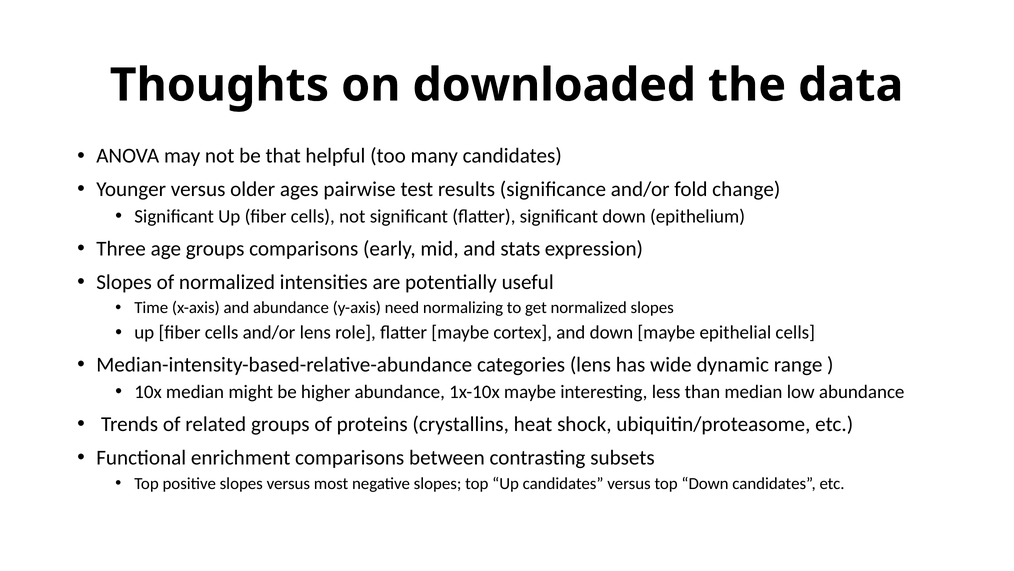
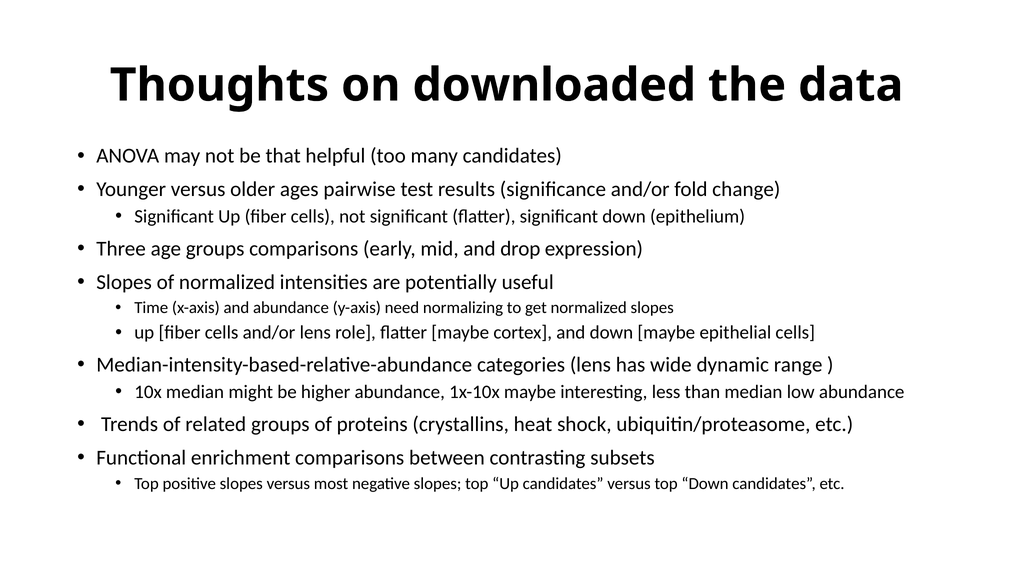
stats: stats -> drop (520, 248)
